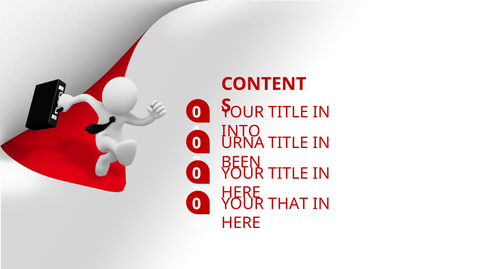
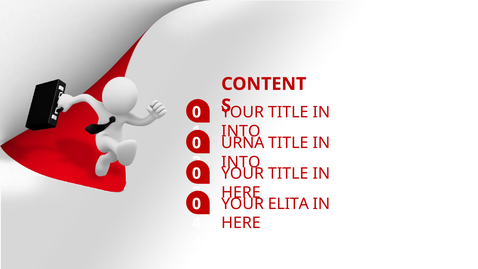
BEEN: BEEN -> INTO (241, 162)
THAT: THAT -> ELITA (288, 204)
